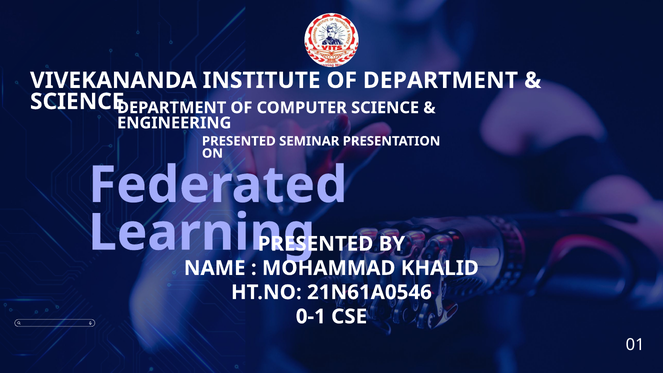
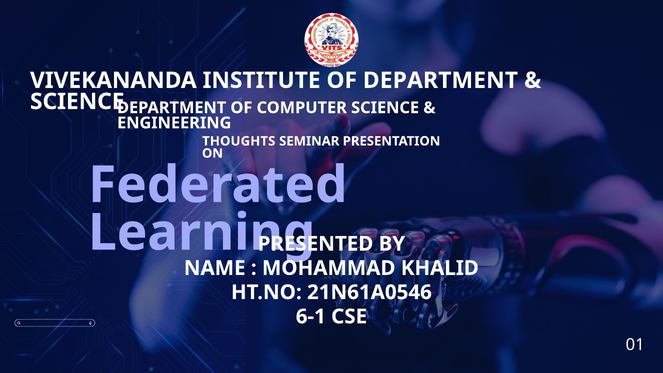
PRESENTED: PRESENTED -> THOUGHTS (239, 141)
0-1: 0-1 -> 6-1 (311, 317)
